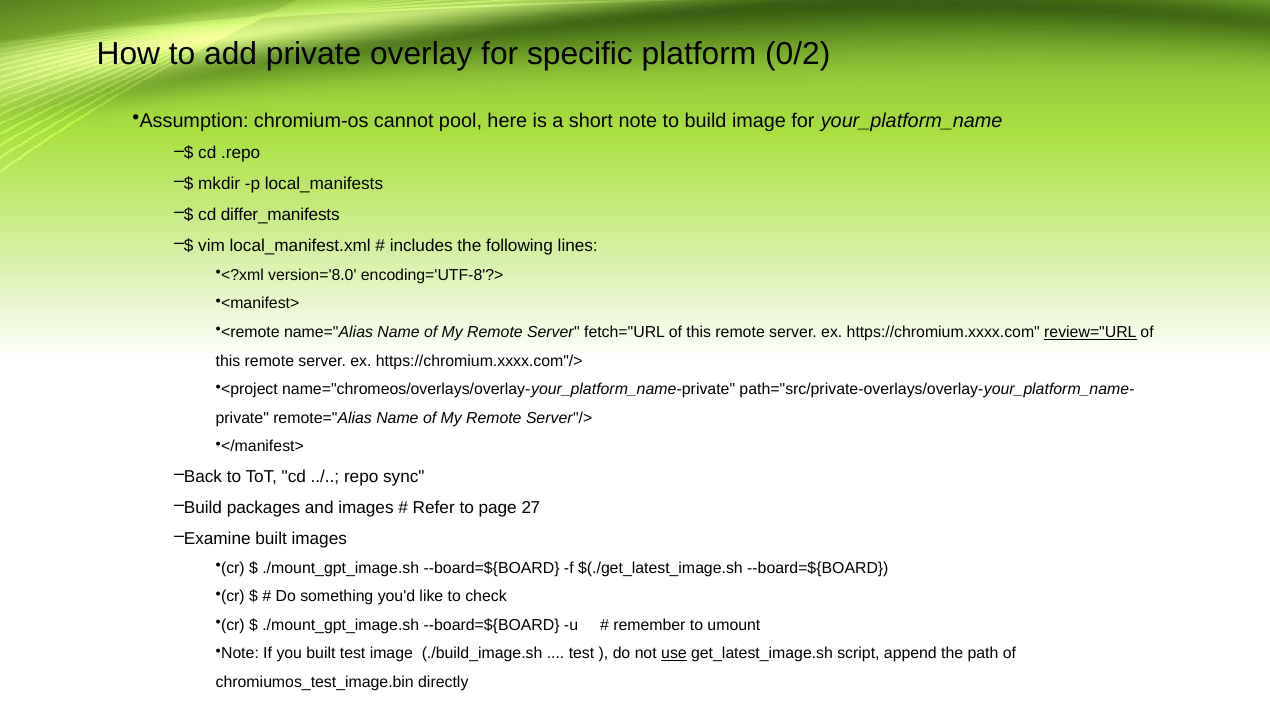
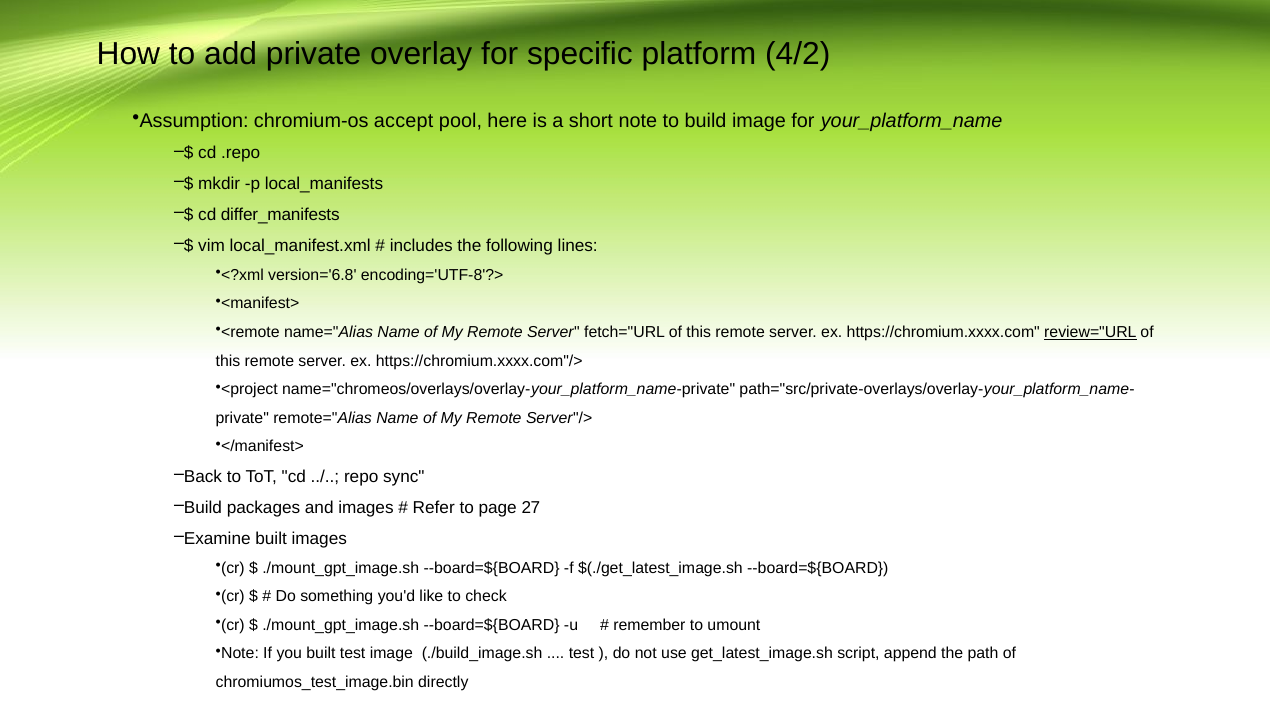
0/2: 0/2 -> 4/2 (798, 54)
cannot: cannot -> accept (404, 121)
version='8.0: version='8.0 -> version='6.8 (312, 275)
use underline: present -> none (674, 654)
